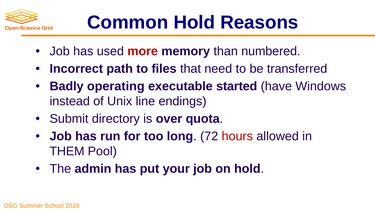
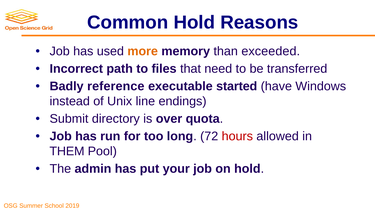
more colour: red -> orange (143, 51)
numbered: numbered -> exceeded (271, 51)
operating: operating -> reference (116, 86)
